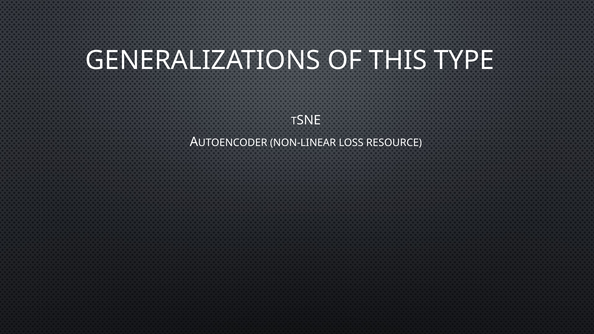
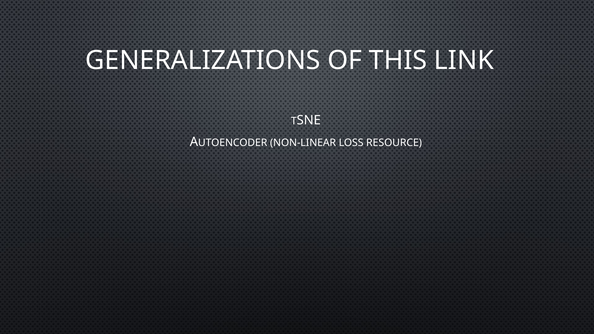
TYPE: TYPE -> LINK (464, 60)
